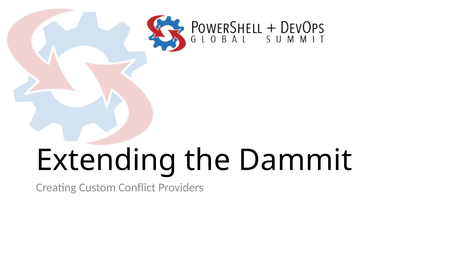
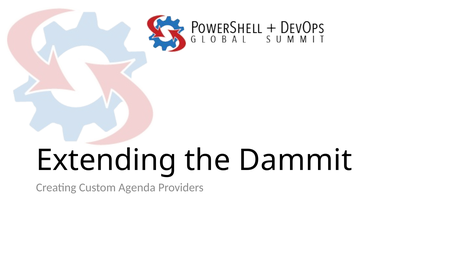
Conflict: Conflict -> Agenda (137, 187)
